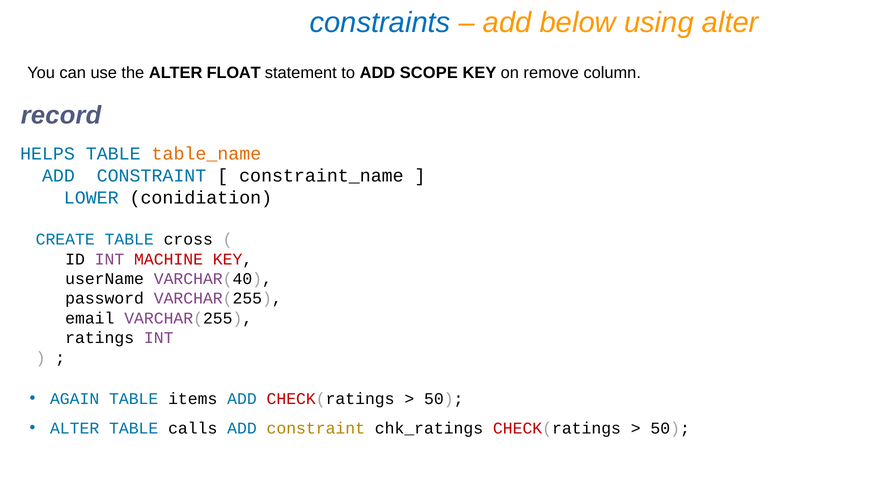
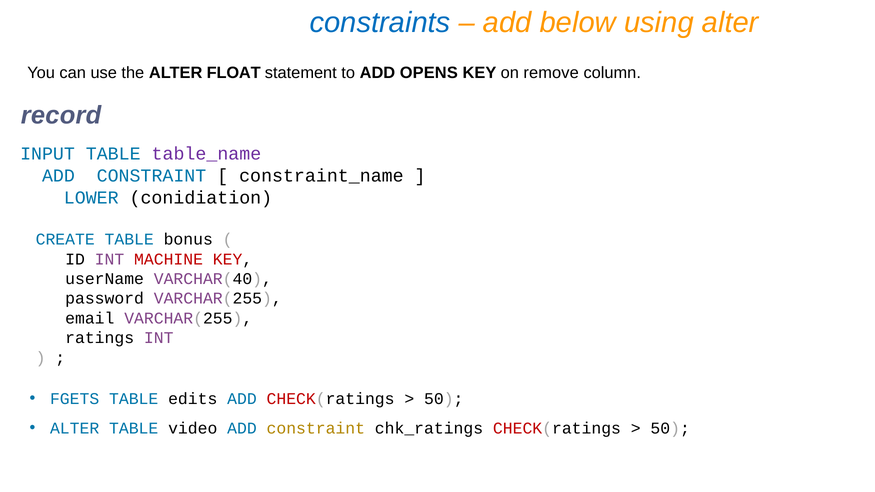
SCOPE: SCOPE -> OPENS (429, 73)
HELPS: HELPS -> INPUT (47, 154)
table_name colour: orange -> purple (206, 154)
cross: cross -> bonus (188, 240)
AGAIN: AGAIN -> FGETS (75, 399)
items: items -> edits (193, 399)
calls: calls -> video (193, 428)
